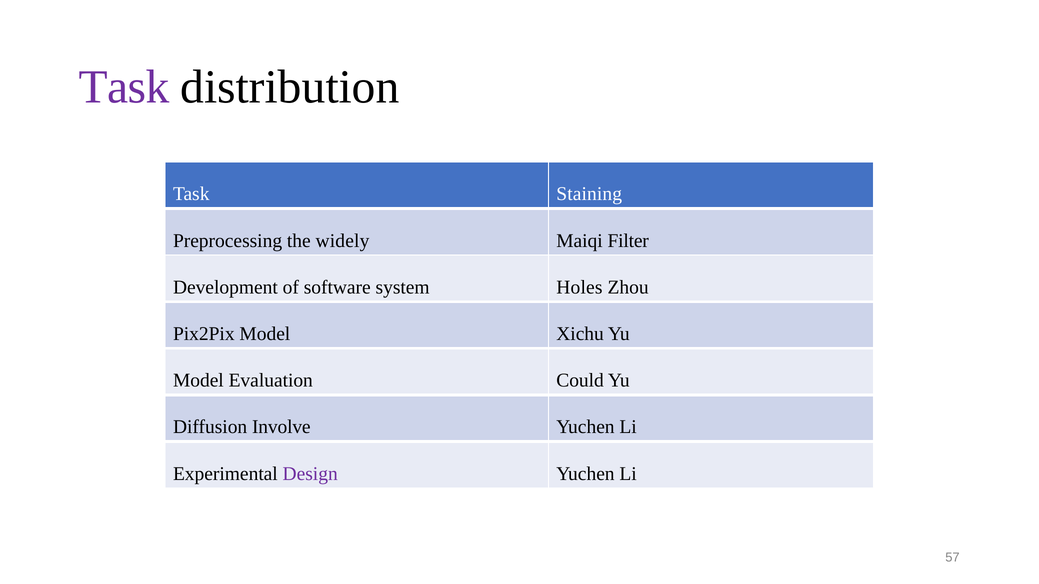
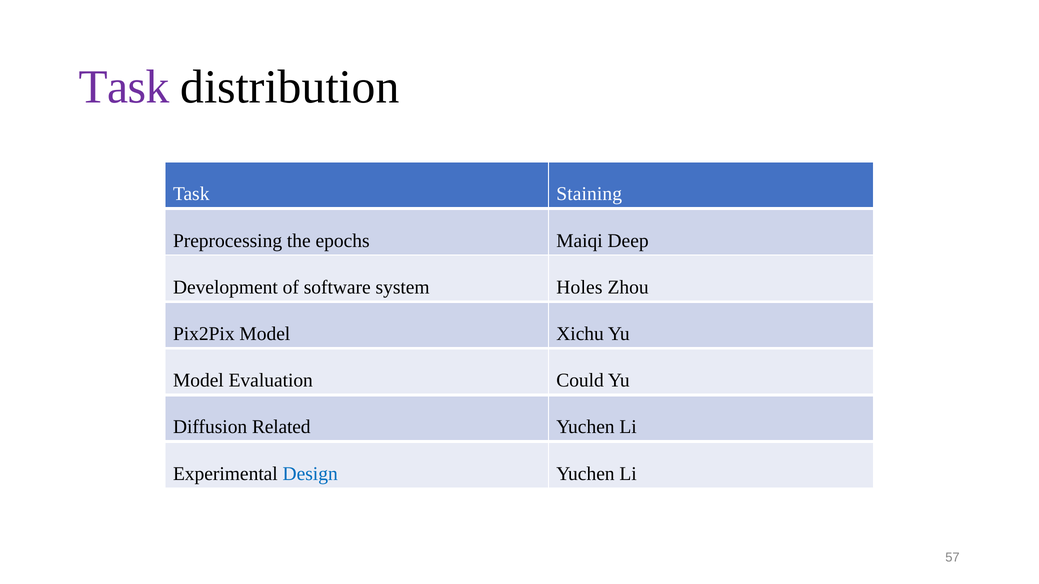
widely: widely -> epochs (343, 241)
Filter: Filter -> Deep (628, 241)
Involve: Involve -> Related (281, 427)
Design colour: purple -> blue (310, 474)
